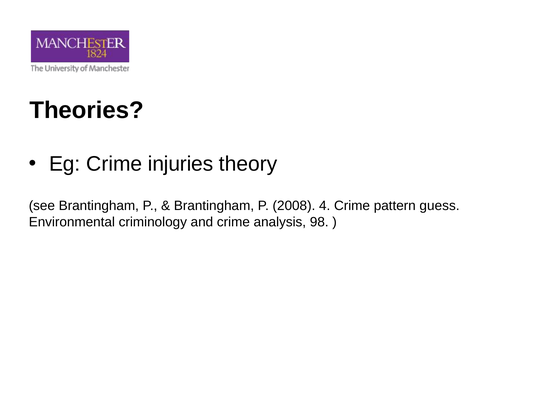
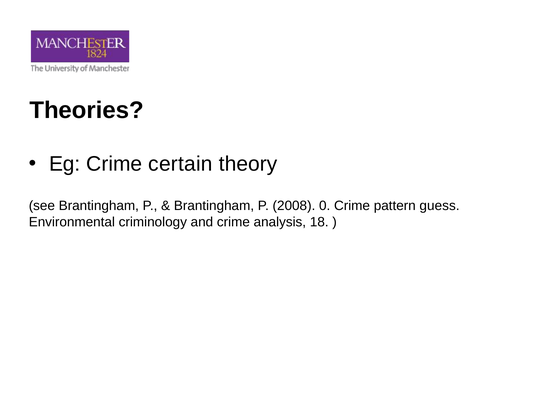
injuries: injuries -> certain (180, 164)
4: 4 -> 0 (325, 206)
98: 98 -> 18 (319, 222)
